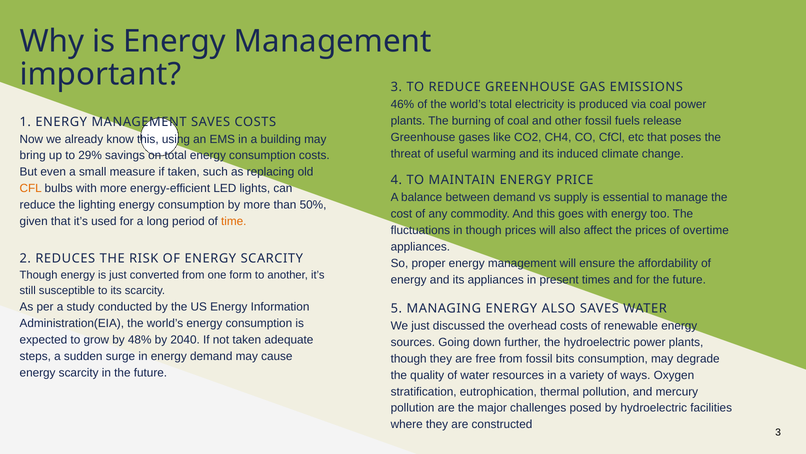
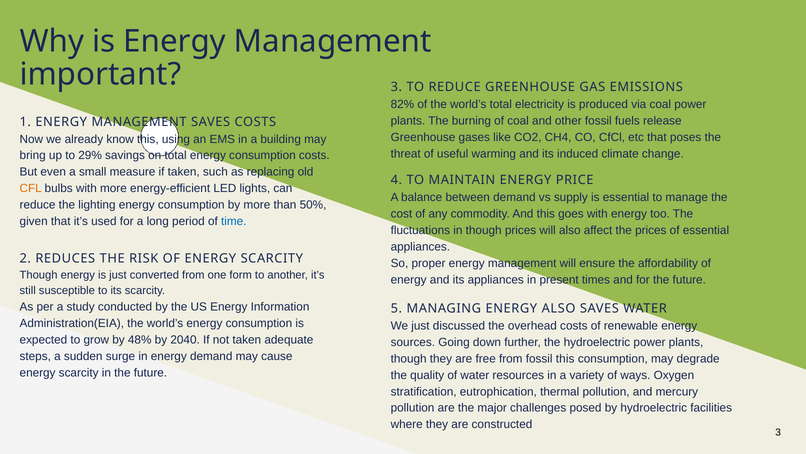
46%: 46% -> 82% (402, 104)
time colour: orange -> blue (234, 221)
of overtime: overtime -> essential (706, 230)
fossil bits: bits -> this (565, 358)
